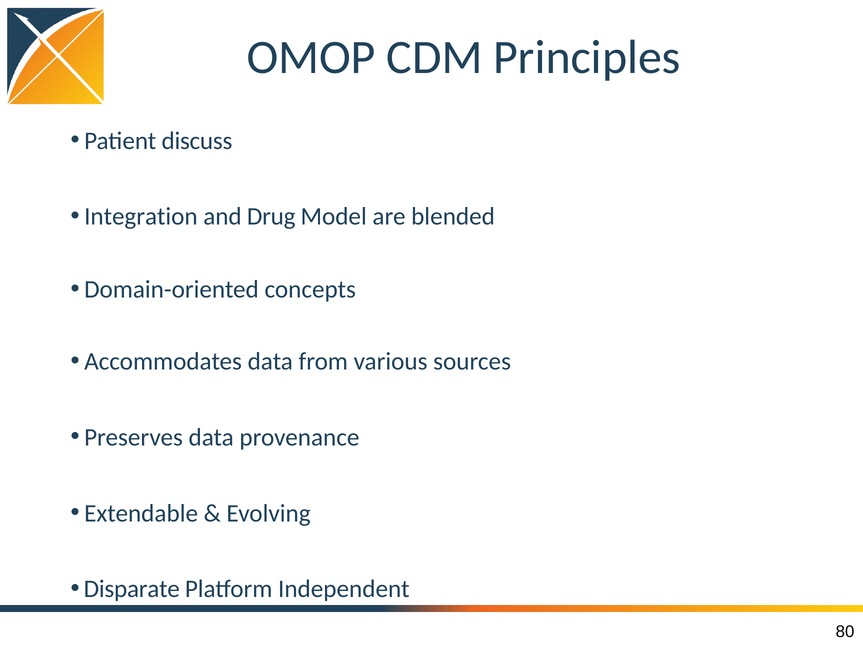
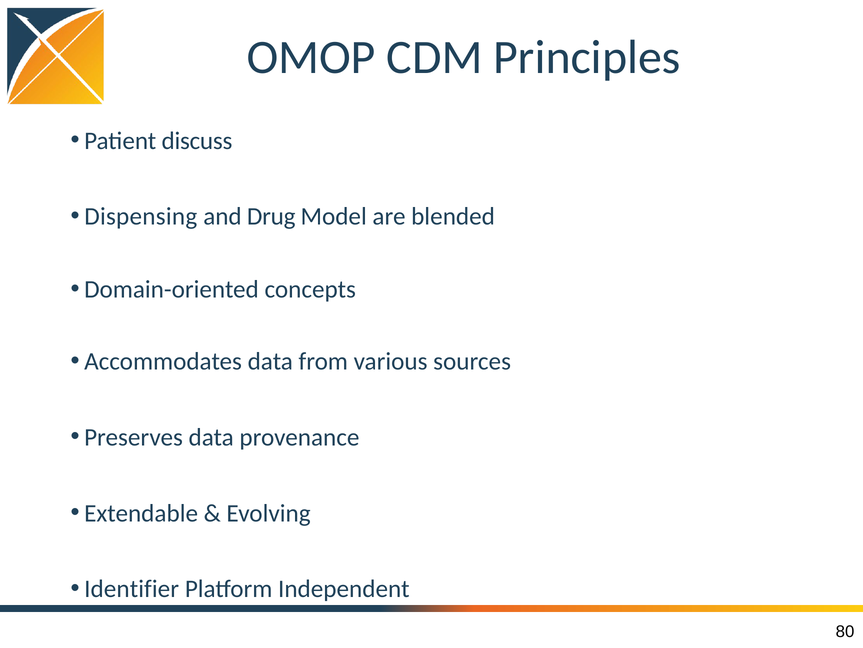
Integration: Integration -> Dispensing (141, 216)
Disparate: Disparate -> Identifier (132, 588)
